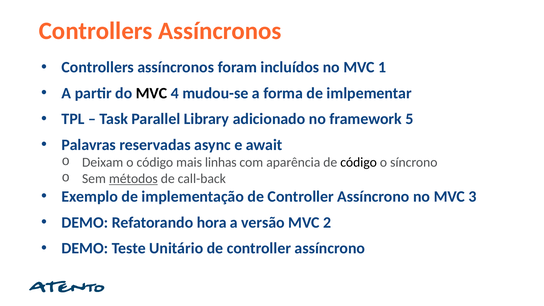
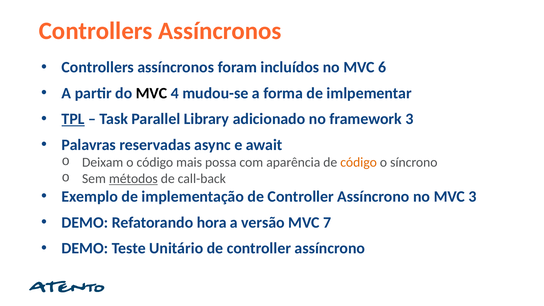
1: 1 -> 6 (382, 67)
TPL underline: none -> present (73, 119)
framework 5: 5 -> 3 (409, 119)
linhas: linhas -> possa (221, 162)
código colour: black -> orange (359, 162)
2: 2 -> 7 (327, 222)
